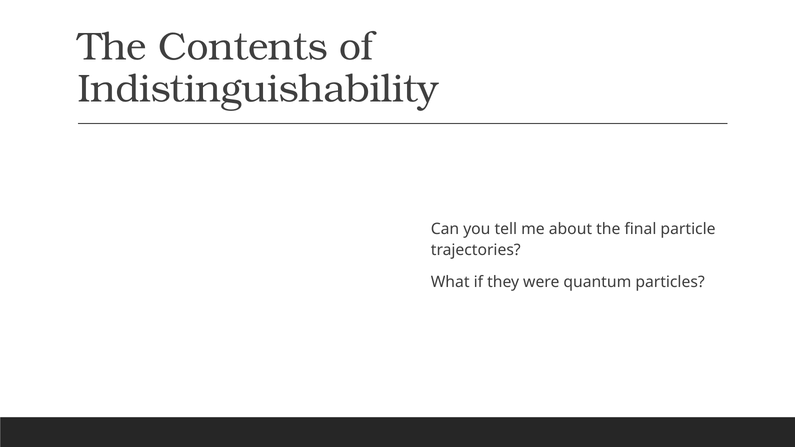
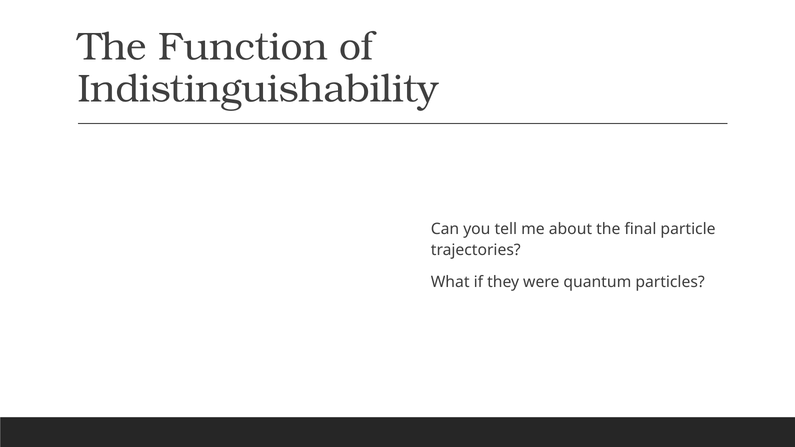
Contents: Contents -> Function (243, 47)
